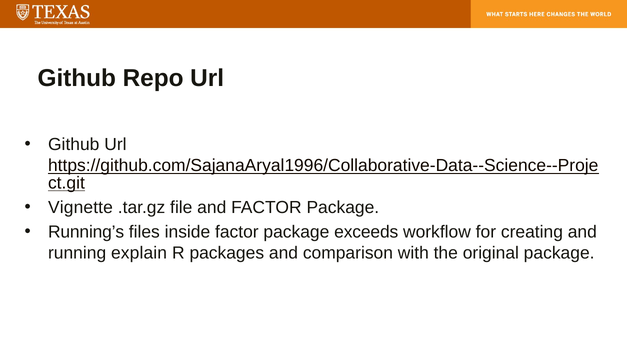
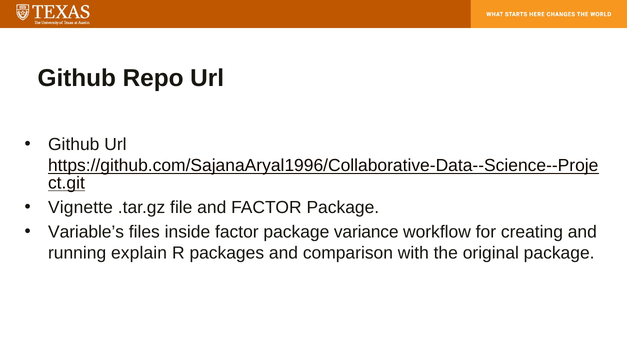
Running’s: Running’s -> Variable’s (86, 232)
exceeds: exceeds -> variance (366, 232)
